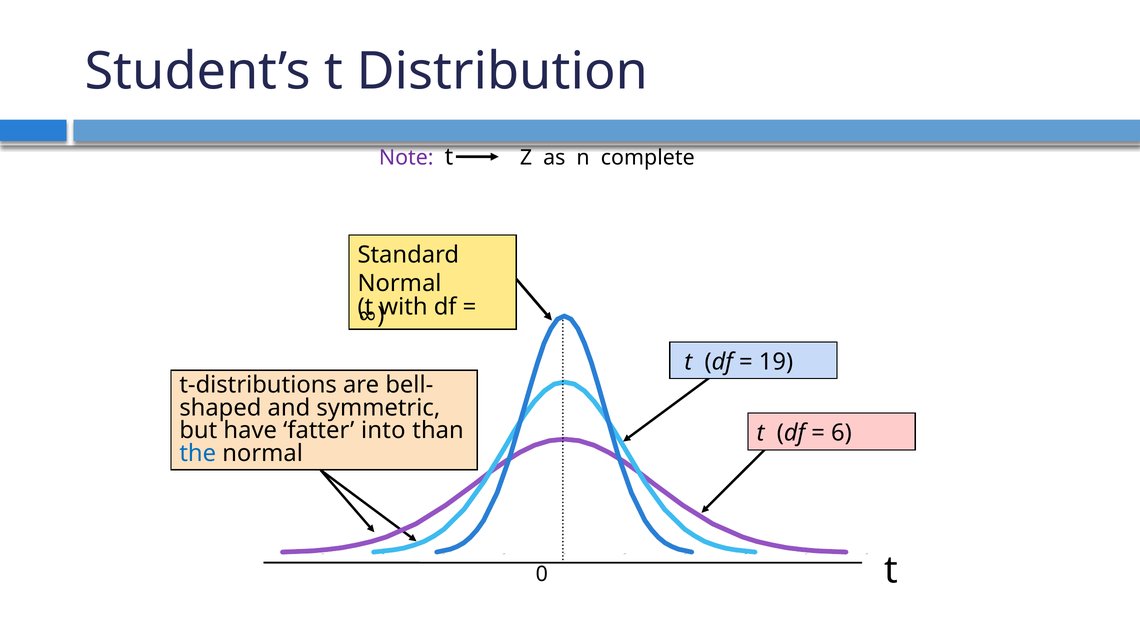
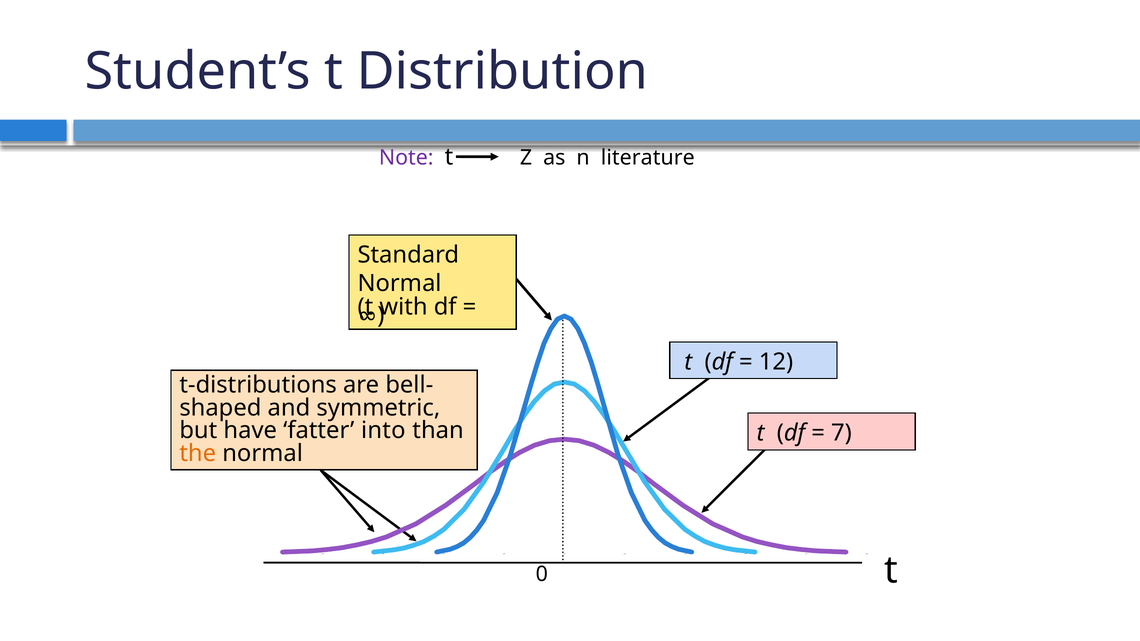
complete: complete -> literature (648, 158)
19: 19 -> 12 (776, 362)
6: 6 -> 7 (841, 433)
the colour: blue -> orange (198, 453)
